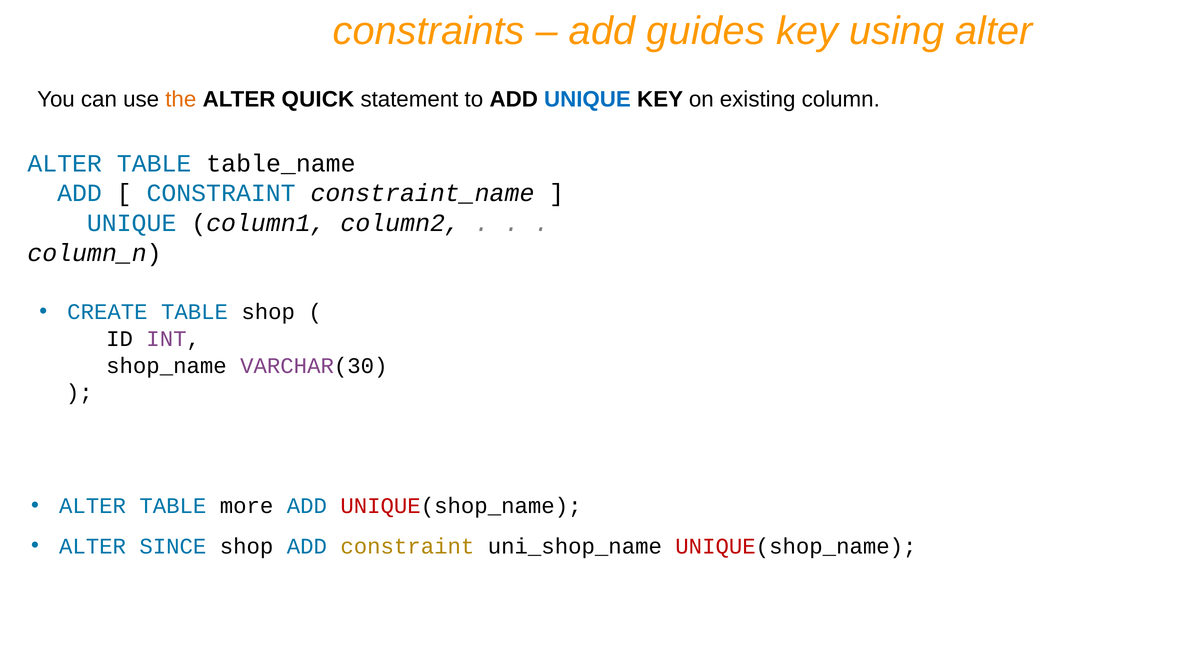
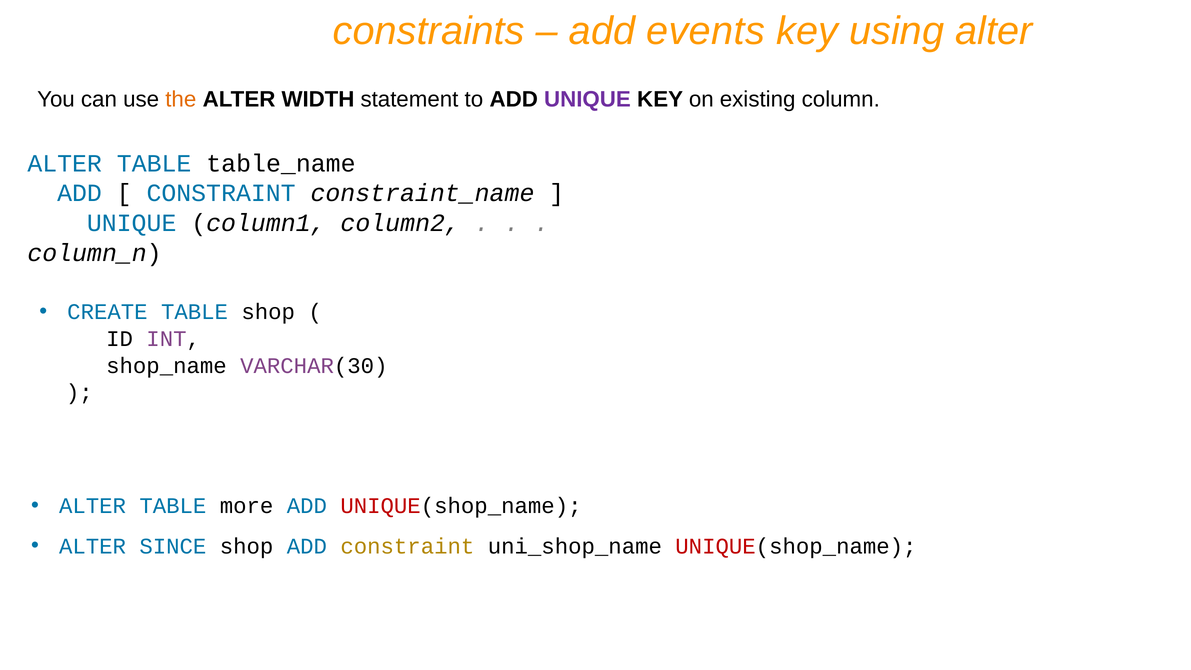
guides: guides -> events (706, 31)
QUICK: QUICK -> WIDTH (318, 99)
UNIQUE colour: blue -> purple (587, 99)
